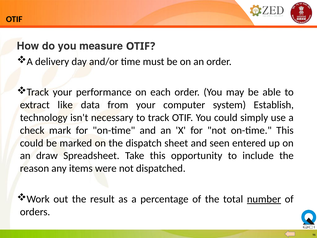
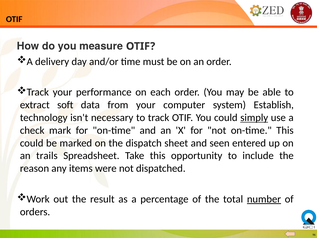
like: like -> soft (65, 105)
simply underline: none -> present (254, 118)
draw: draw -> trails (47, 156)
